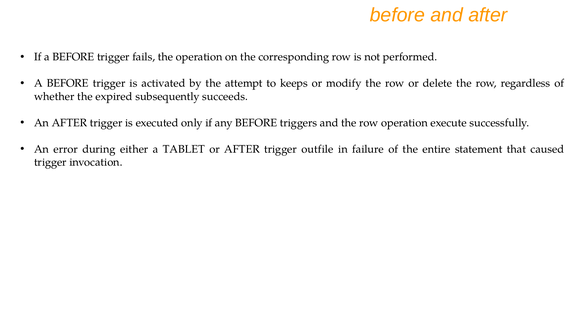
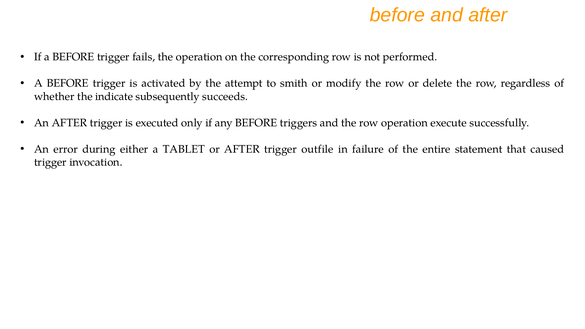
keeps: keeps -> smith (294, 83)
expired: expired -> indicate (114, 97)
